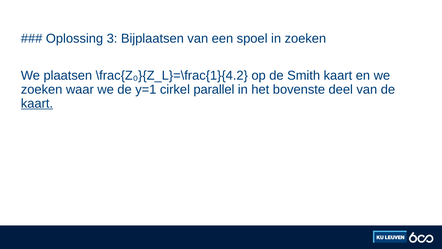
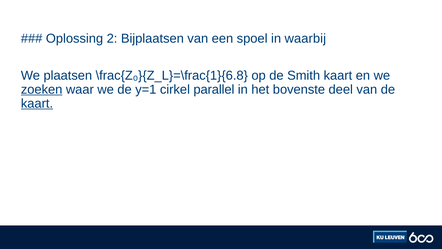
3: 3 -> 2 (112, 38)
in zoeken: zoeken -> waarbij (305, 38)
\frac{Z₀}{Z_L}=\frac{1}{4.2: \frac{Z₀}{Z_L}=\frac{1}{4.2 -> \frac{Z₀}{Z_L}=\frac{1}{6.8 (172, 75)
zoeken underline: none -> present (42, 89)
